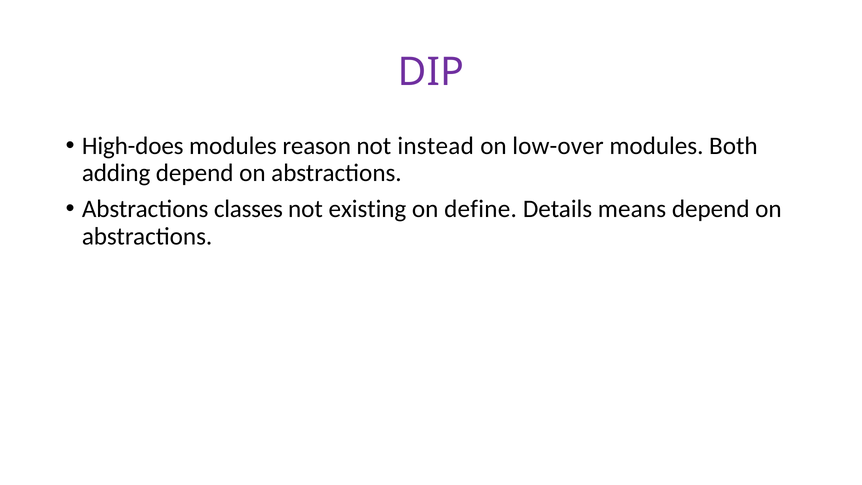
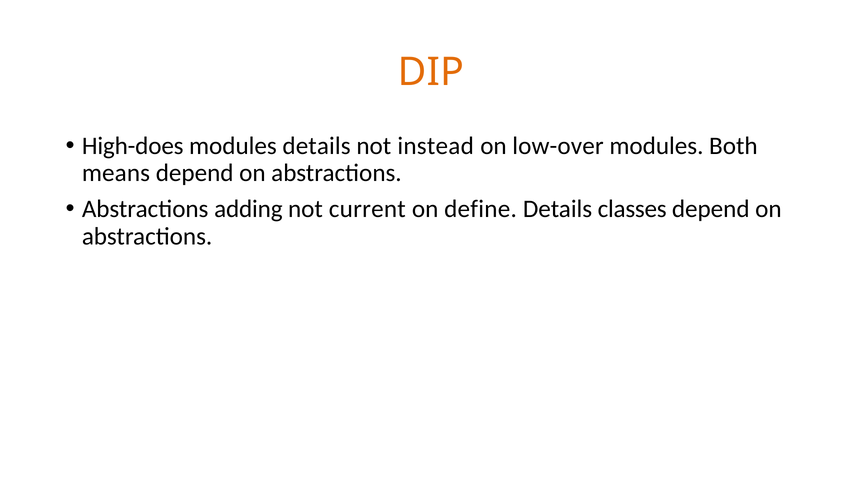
DIP colour: purple -> orange (431, 72)
modules reason: reason -> details (317, 146)
adding: adding -> means (116, 173)
classes: classes -> adding (248, 209)
existing: existing -> current (367, 209)
means: means -> classes (632, 209)
